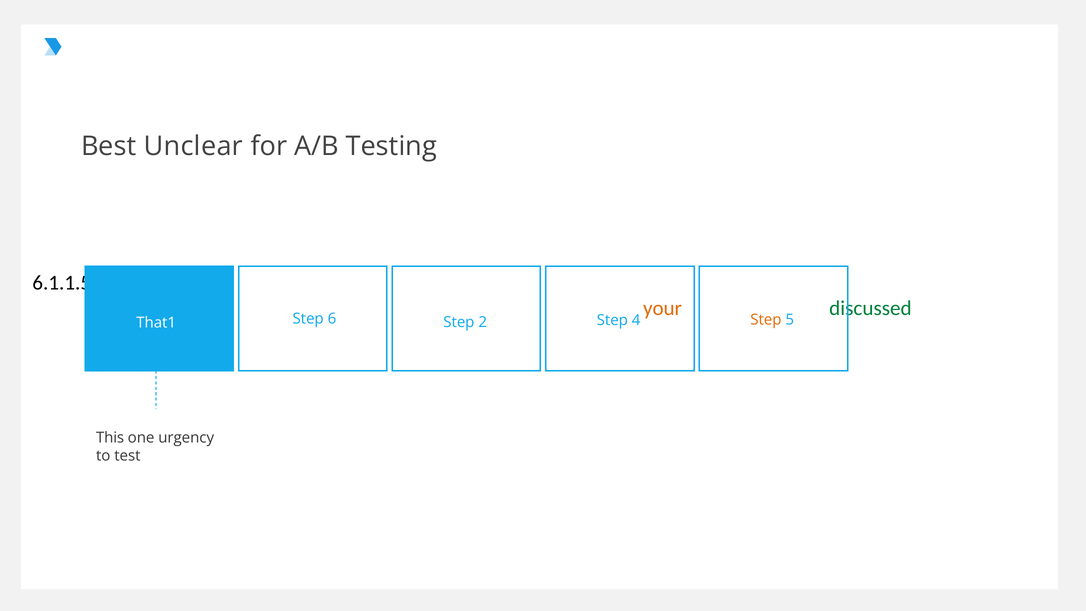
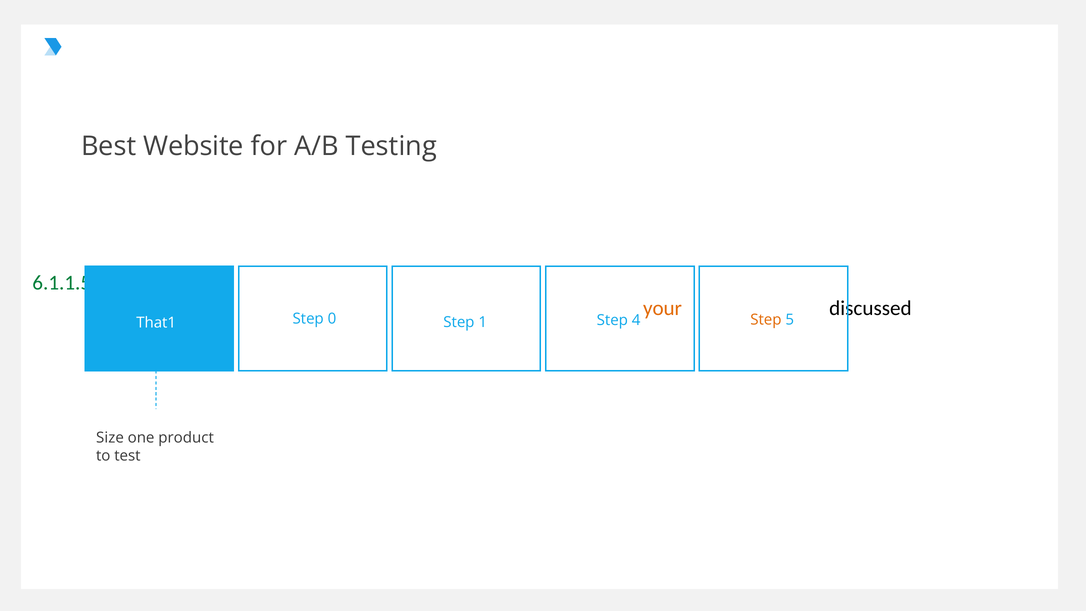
Unclear: Unclear -> Website (194, 146)
6.1.1.5 colour: black -> green (62, 283)
discussed colour: green -> black (870, 308)
6: 6 -> 0 (332, 319)
2: 2 -> 1 (483, 322)
This: This -> Size (110, 438)
urgency: urgency -> product (186, 438)
